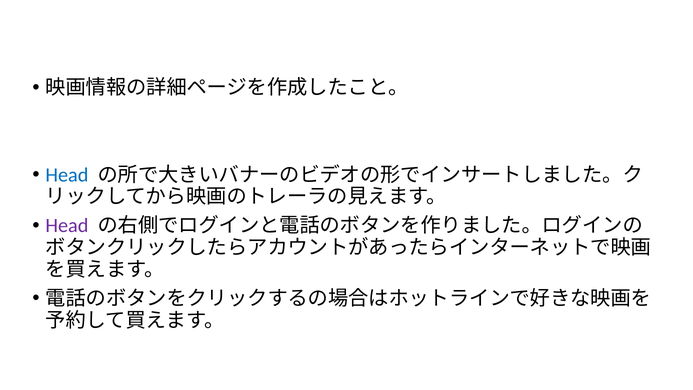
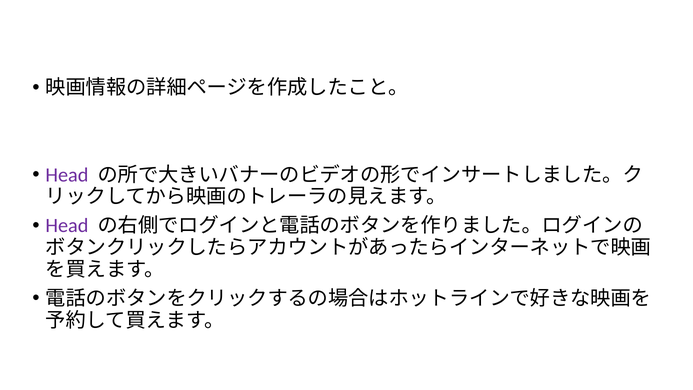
Head colour: blue -> purple (67, 175)
